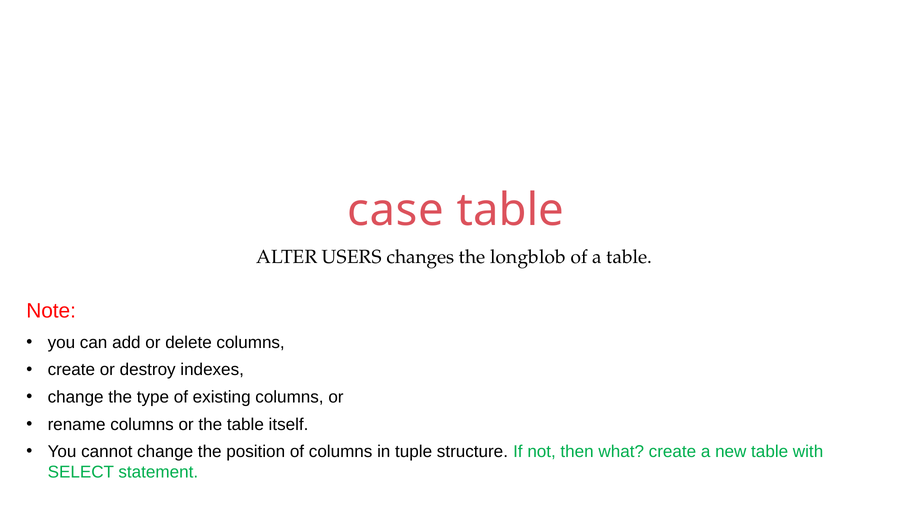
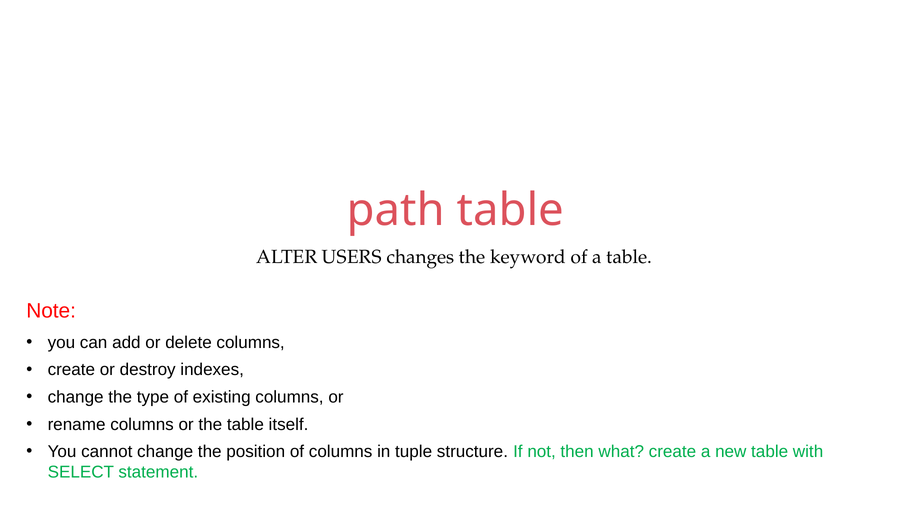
case: case -> path (396, 210)
longblob: longblob -> keyword (528, 257)
